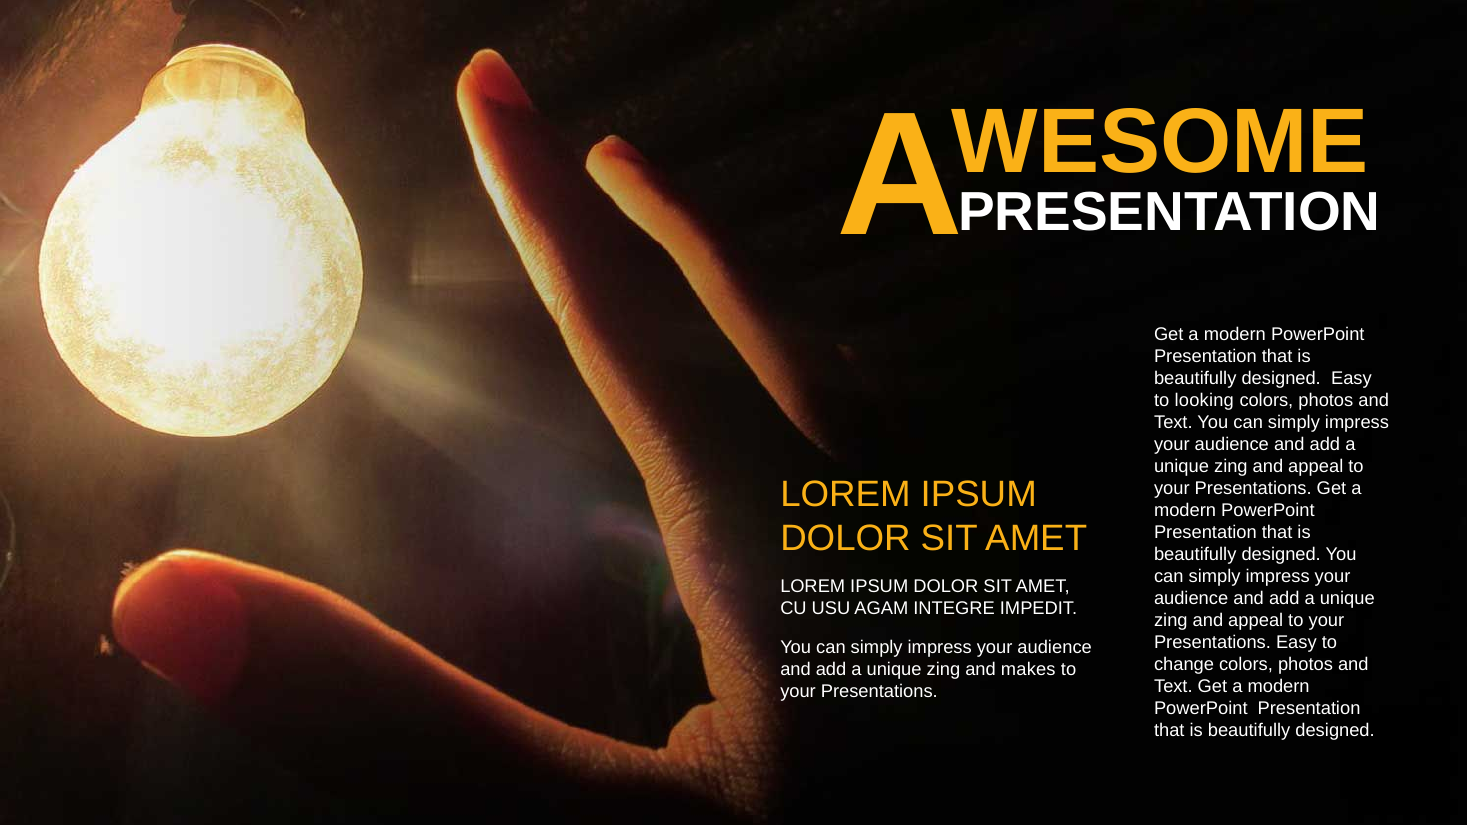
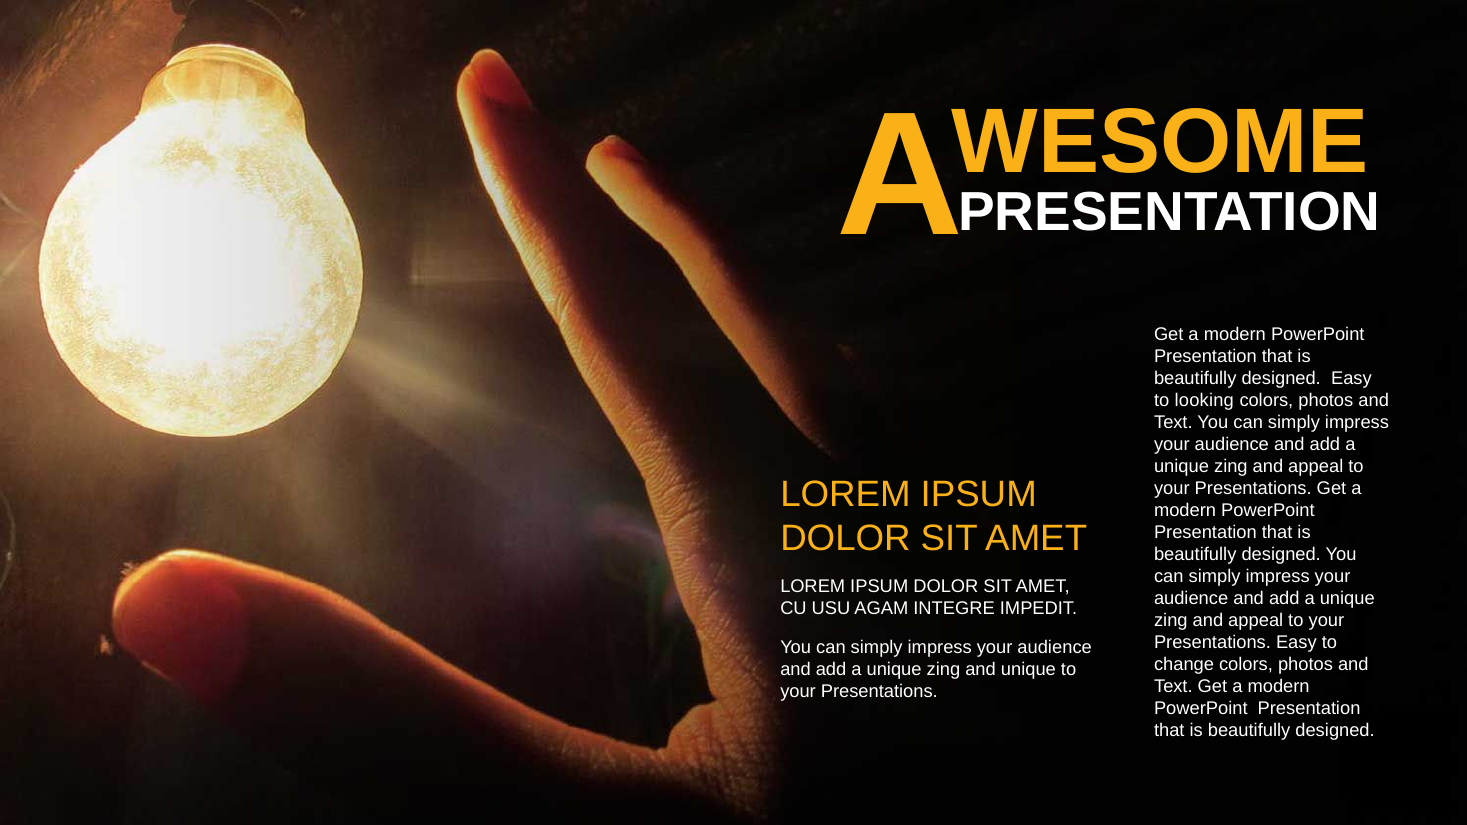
and makes: makes -> unique (1028, 669)
